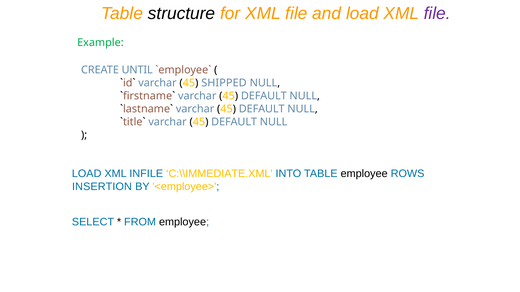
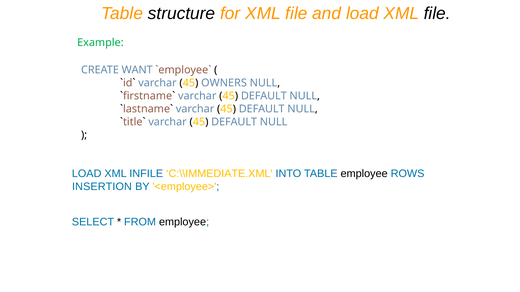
file colour: purple -> black (437, 14)
UNTIL: UNTIL -> WANT (137, 70)
SHIPPED: SHIPPED -> OWNERS (224, 83)
